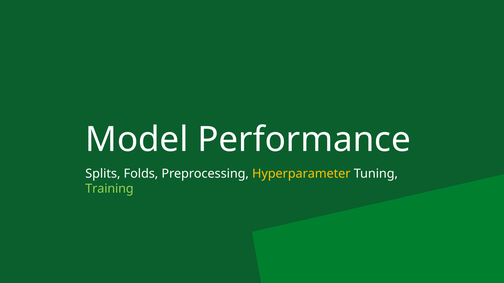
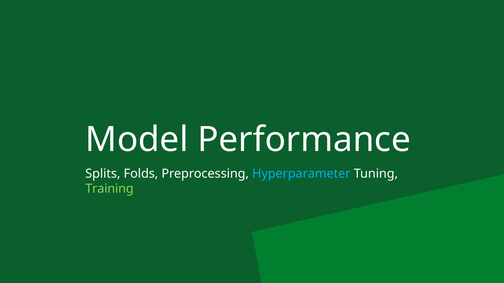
Hyperparameter colour: yellow -> light blue (301, 174)
